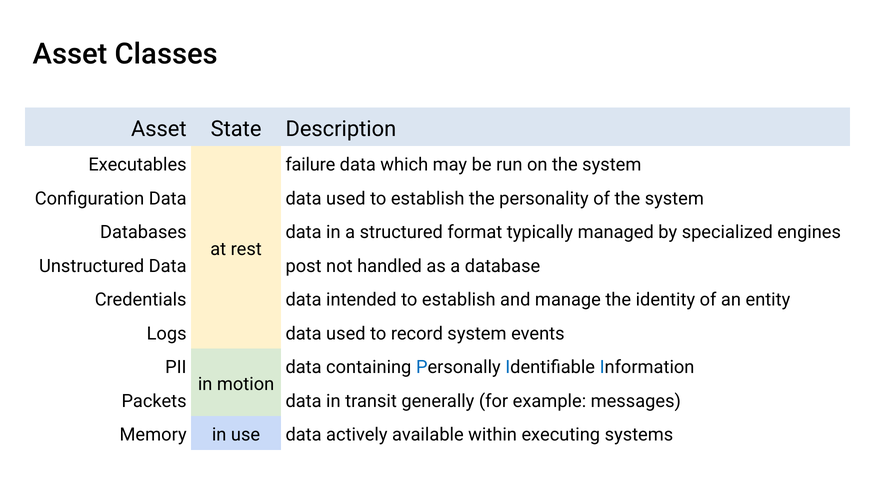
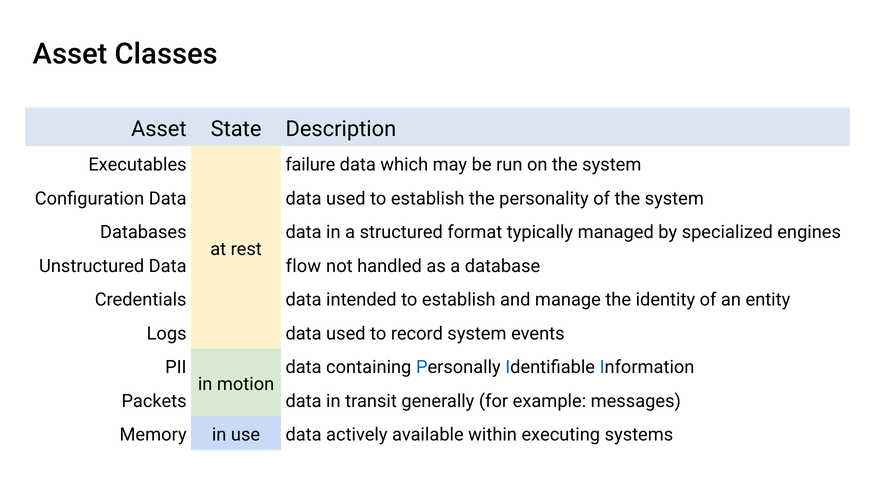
post: post -> flow (303, 266)
